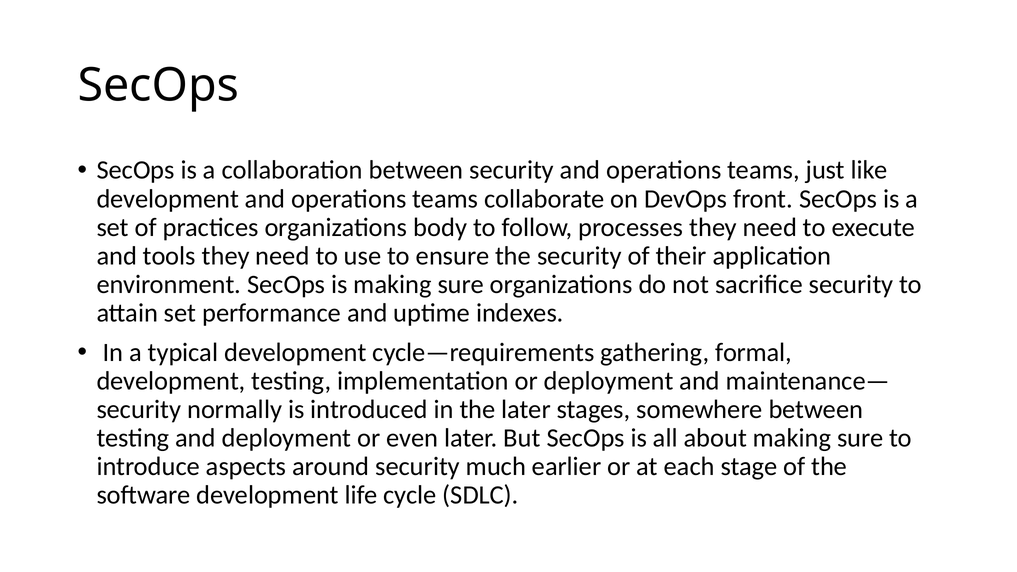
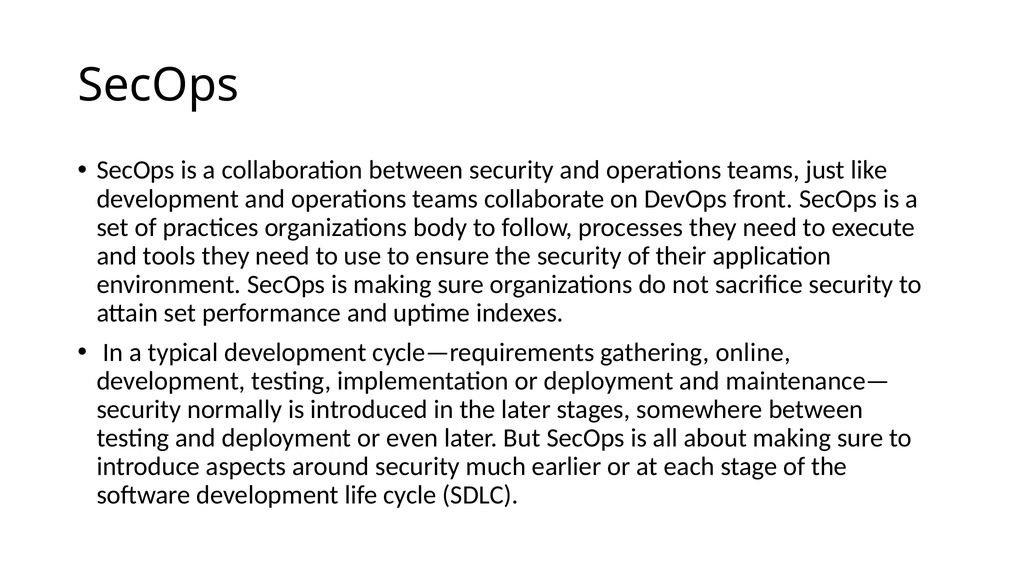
formal: formal -> online (753, 352)
